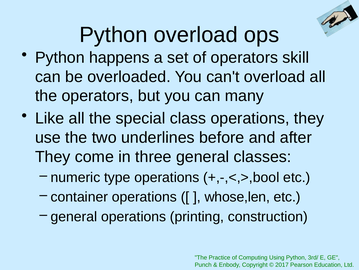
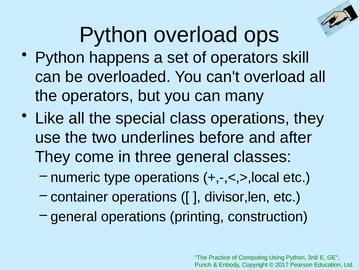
+,-,<,>,bool: +,-,<,>,bool -> +,-,<,>,local (241, 177)
whose,len: whose,len -> divisor,len (237, 196)
